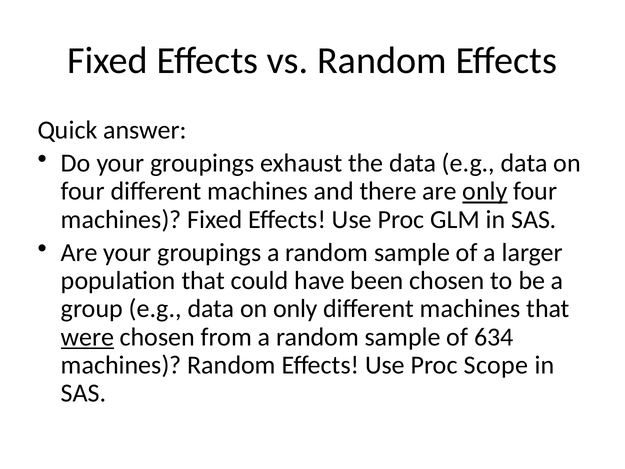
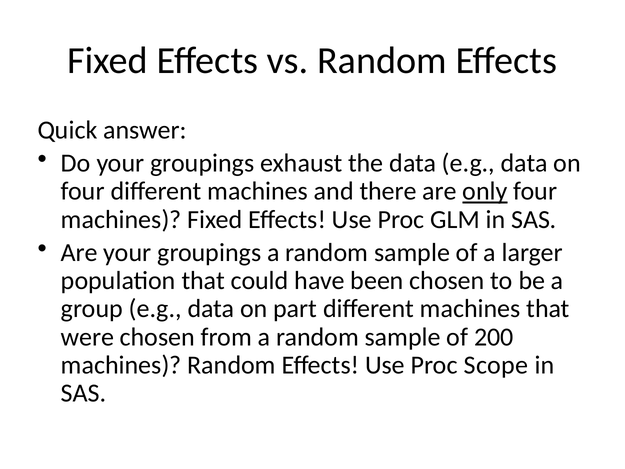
on only: only -> part (295, 309)
were underline: present -> none (87, 337)
634: 634 -> 200 (494, 337)
